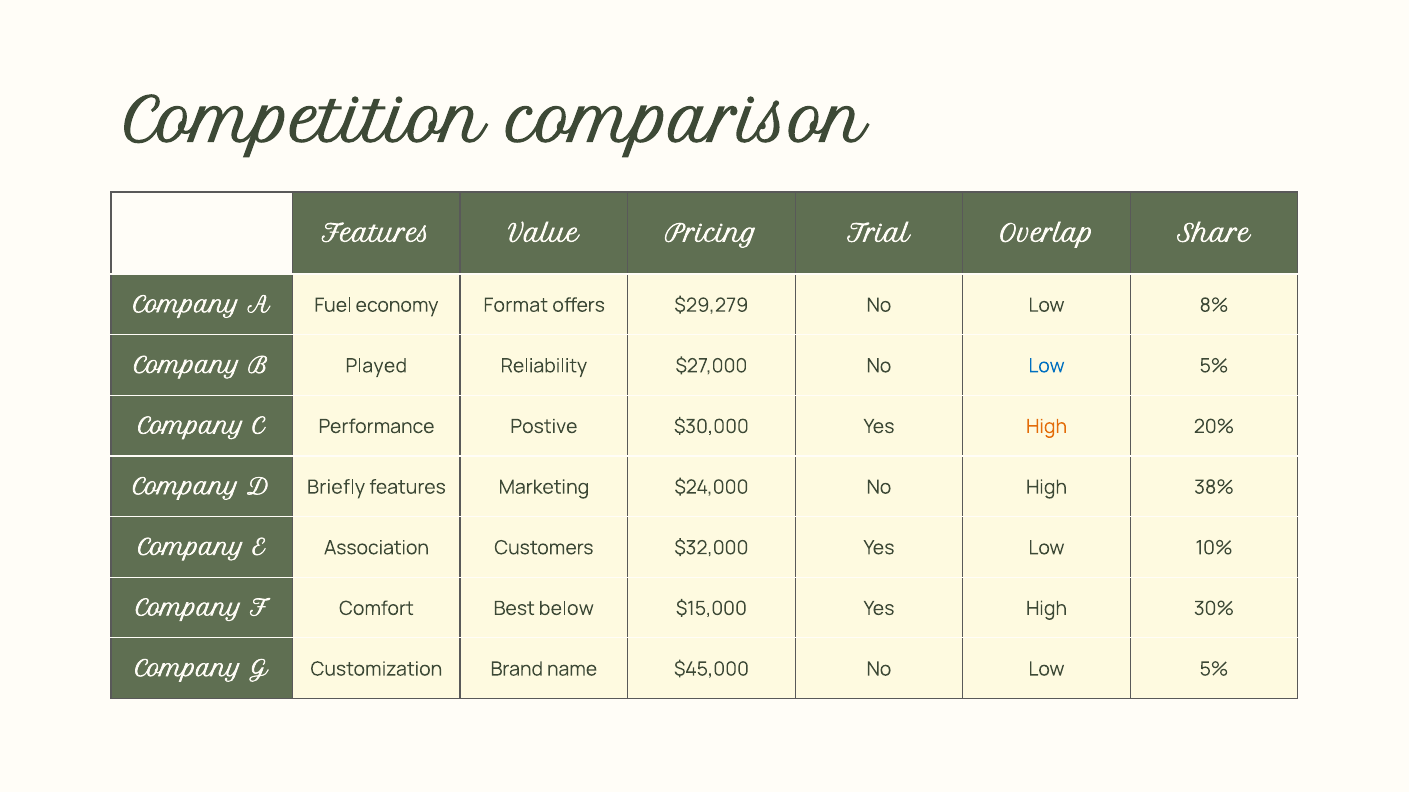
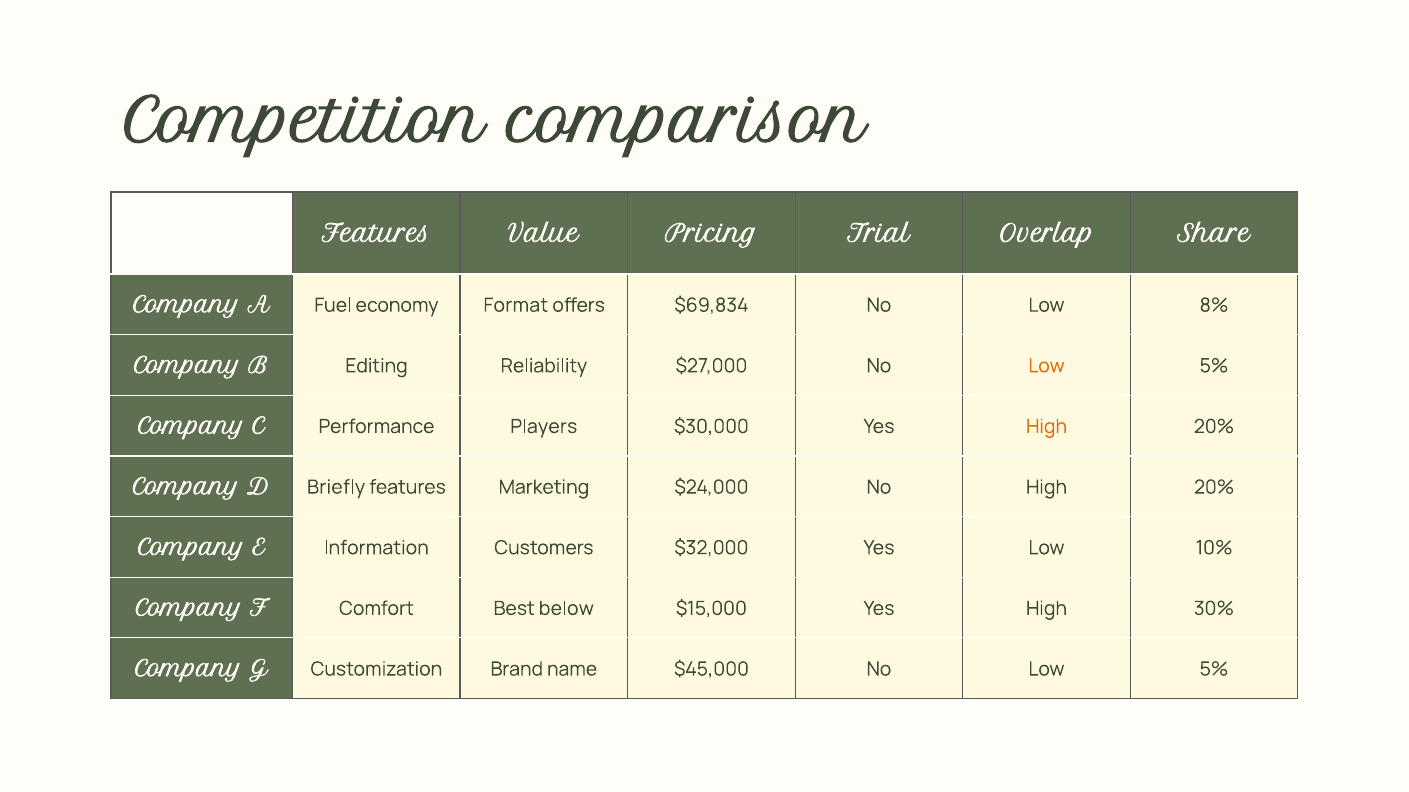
$29,279: $29,279 -> $69,834 (711, 305)
Played: Played -> Editing (376, 366)
Low colour: blue -> orange (1047, 366)
Postive: Postive -> Players (544, 427)
No High 38%: 38% -> 20% (1214, 488)
Association: Association -> Information (376, 548)
